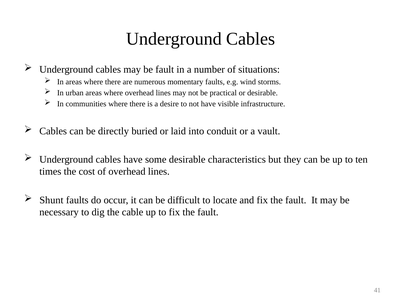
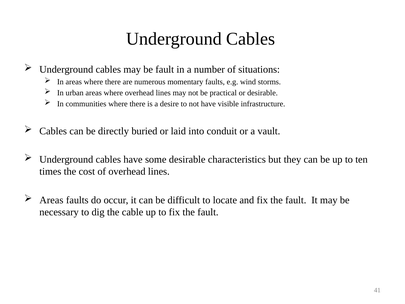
Shunt: Shunt -> Areas (51, 200)
